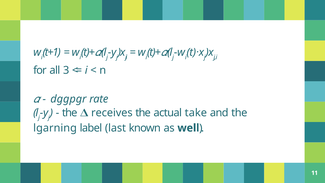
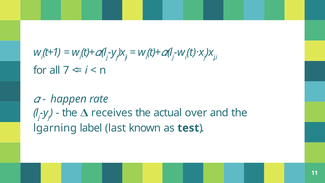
3: 3 -> 7 (66, 70)
dggpgr: dggpgr -> happen (69, 99)
take: take -> over (196, 113)
well: well -> test (188, 128)
